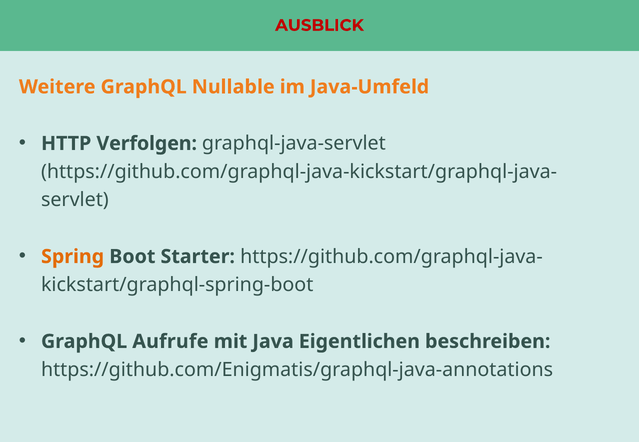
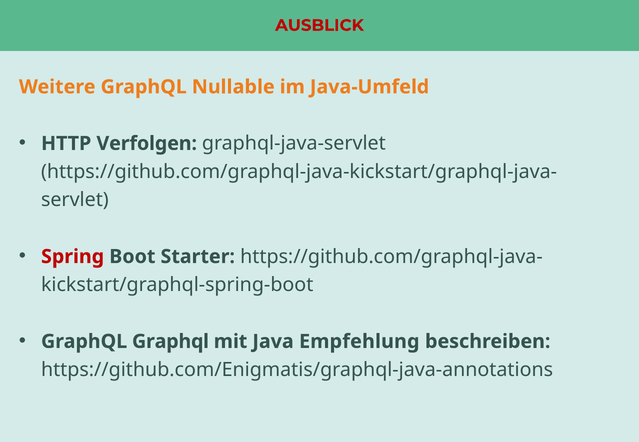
Spring colour: orange -> red (73, 257)
GraphQL Aufrufe: Aufrufe -> Graphql (171, 342)
Eigentlichen: Eigentlichen -> Empfehlung (359, 342)
